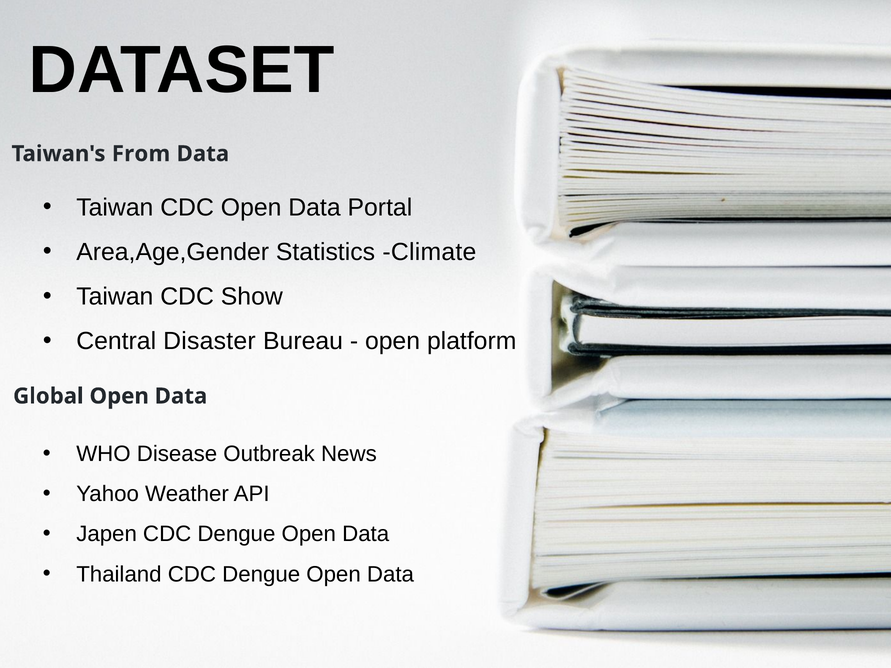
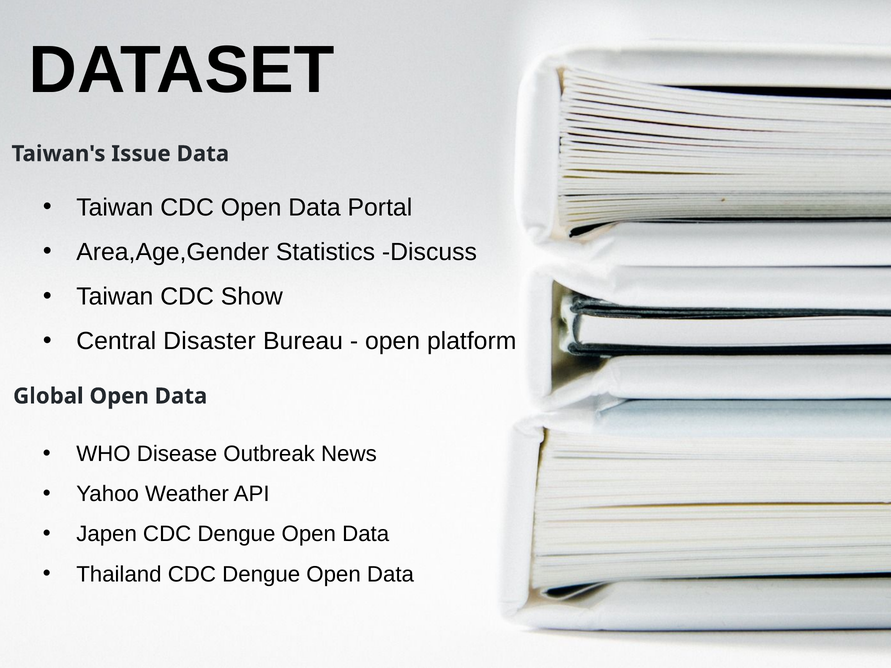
From: From -> Issue (141, 154)
Climate: Climate -> Discuss (429, 252)
